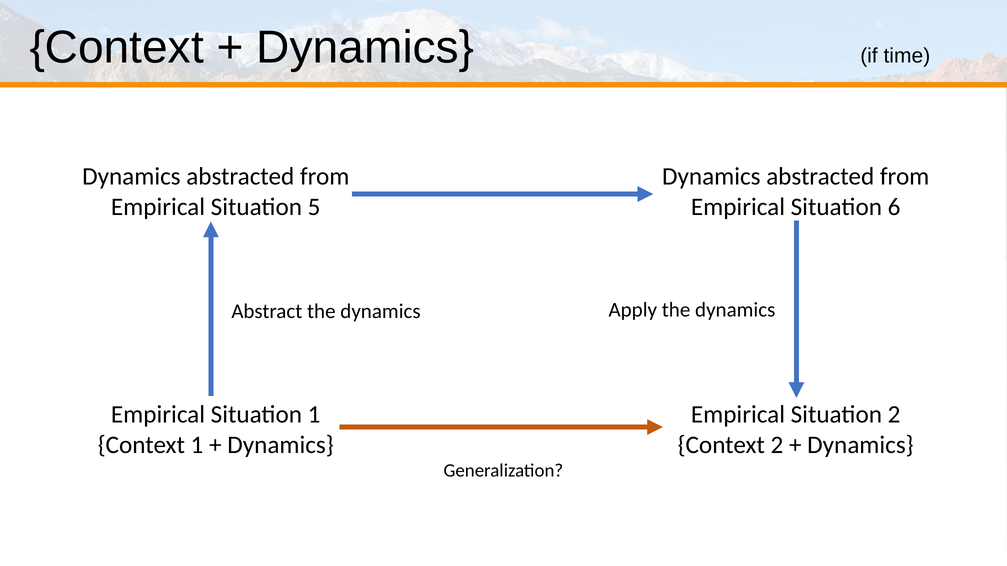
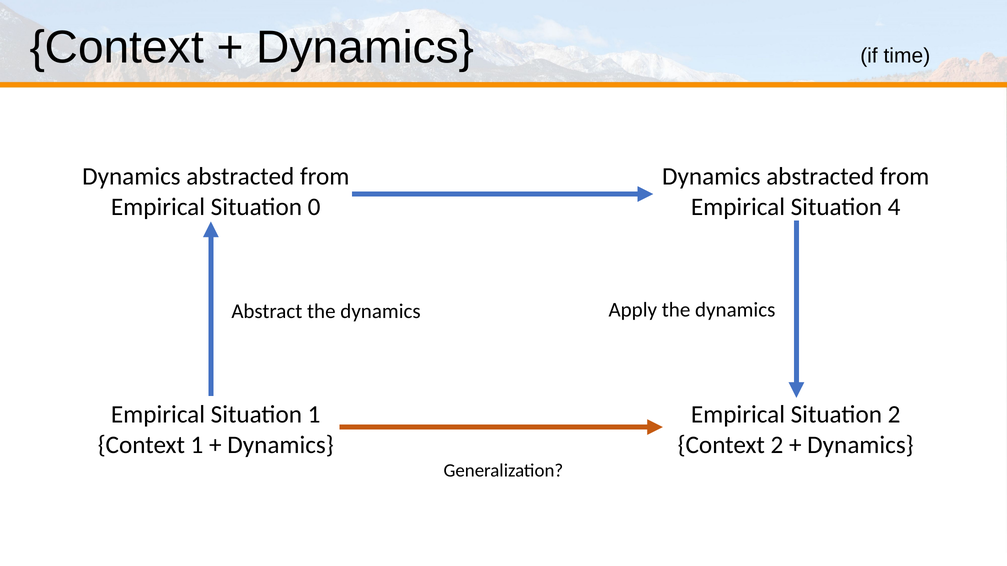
5: 5 -> 0 (314, 207)
6: 6 -> 4 (894, 207)
